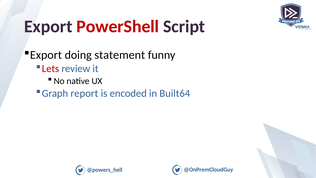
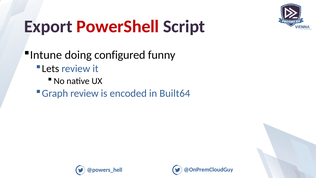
Export: Export -> Intune (46, 55)
statement: statement -> configured (120, 55)
Lets colour: red -> black (51, 69)
Graph report: report -> review (84, 93)
